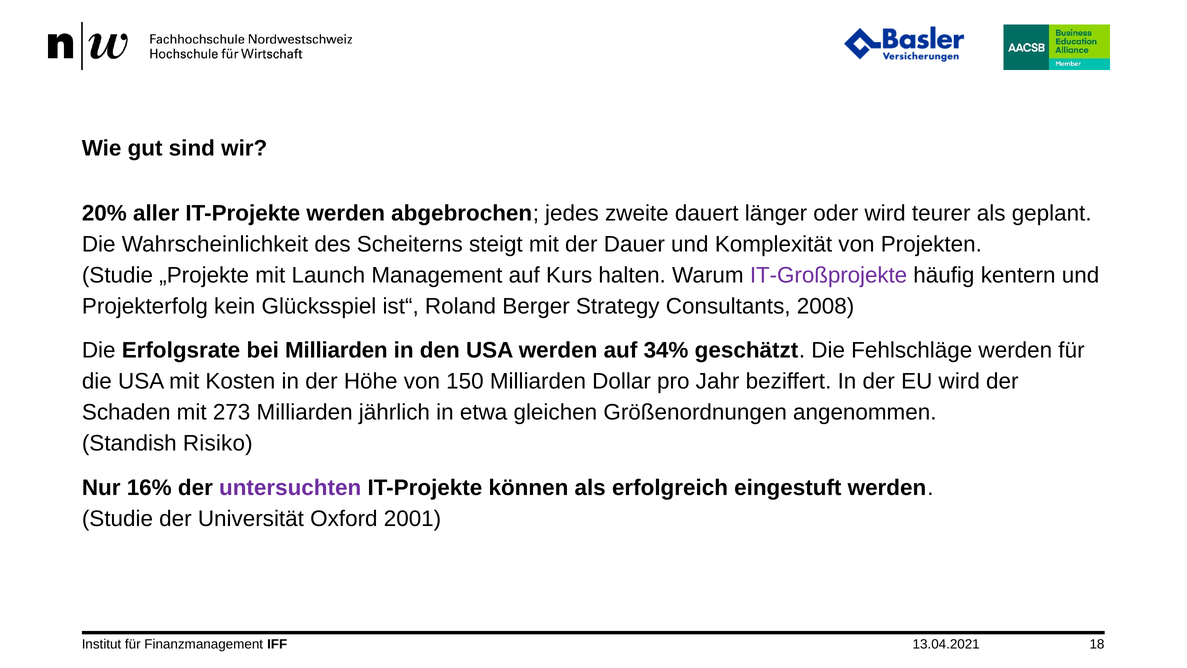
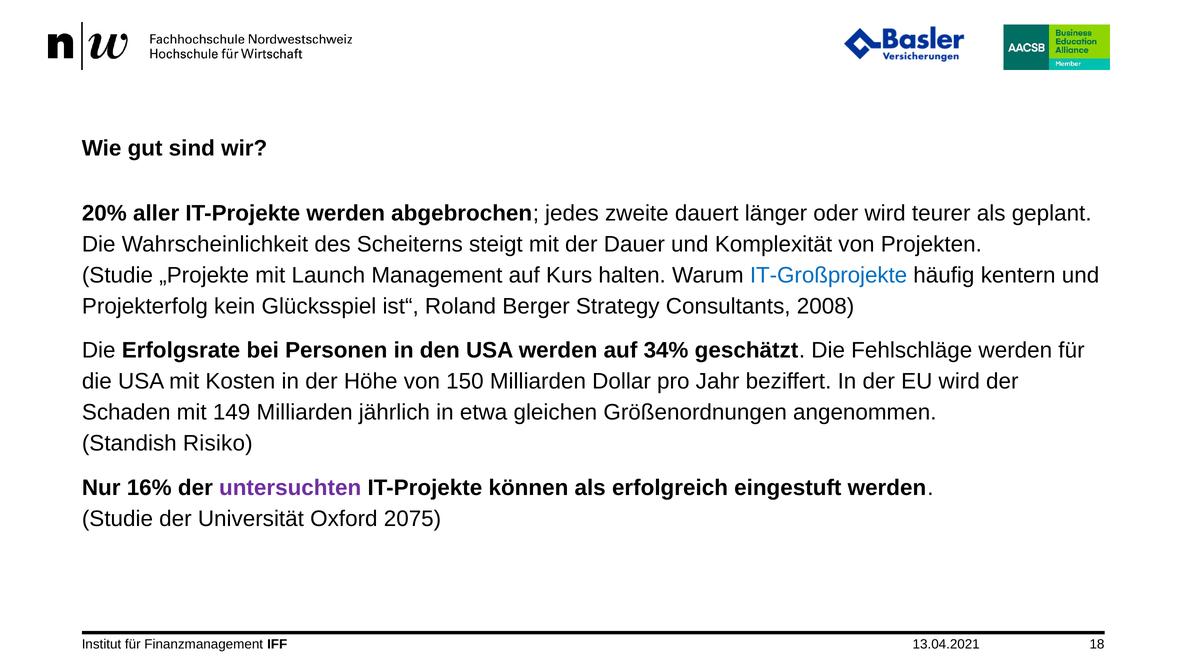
IT-Großprojekte colour: purple -> blue (829, 275)
bei Milliarden: Milliarden -> Personen (336, 350)
273: 273 -> 149 (232, 412)
2001: 2001 -> 2075 (413, 519)
